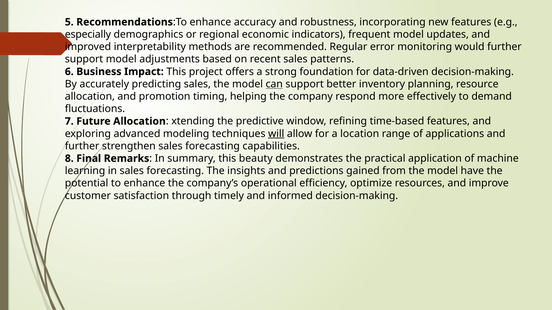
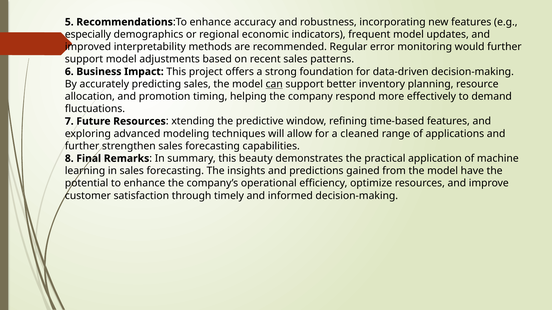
Future Allocation: Allocation -> Resources (140, 121)
will underline: present -> none (276, 134)
location: location -> cleaned (360, 134)
